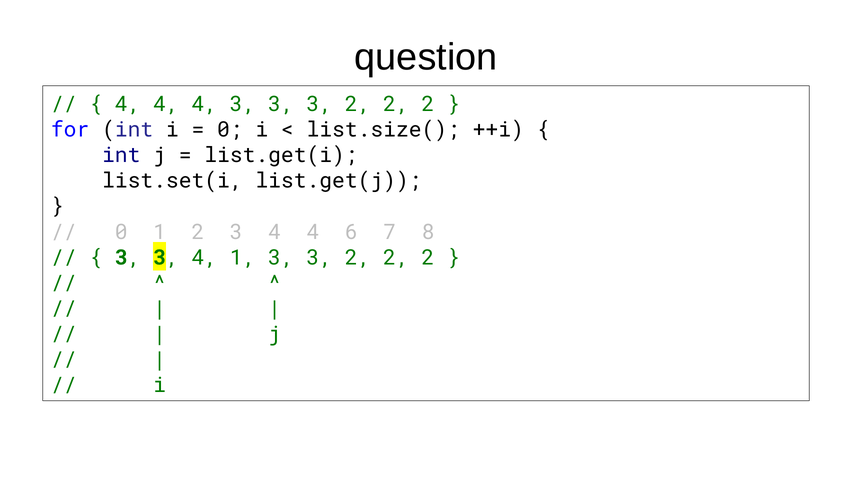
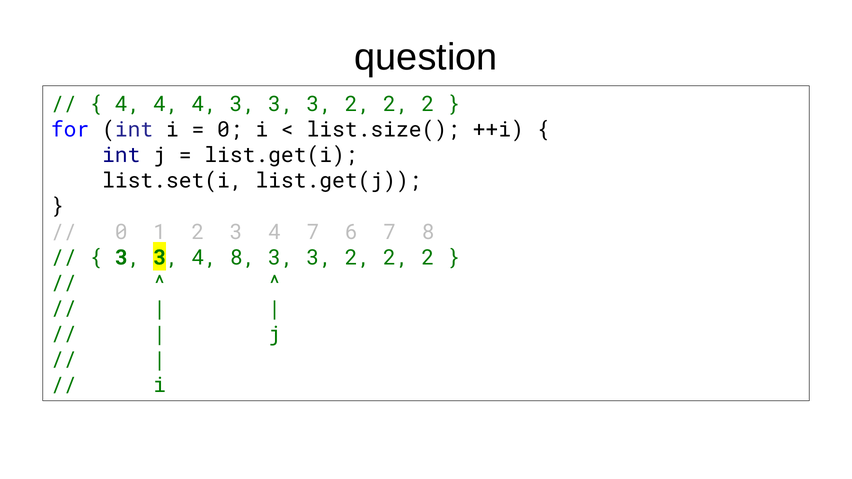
3 4 4: 4 -> 7 (313, 232)
4 1: 1 -> 8 (243, 258)
